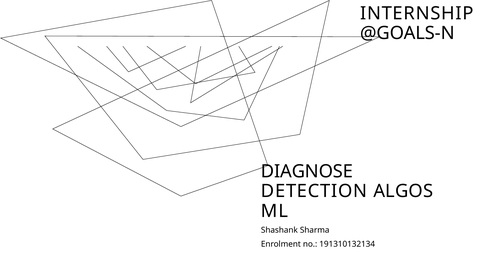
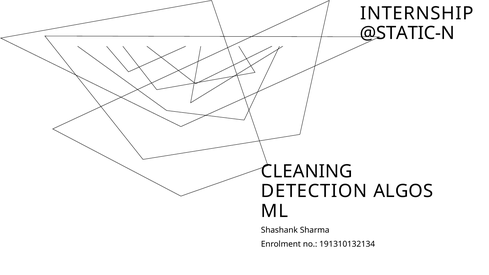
@GOALS-N: @GOALS-N -> @STATIC-N (407, 33)
DIAGNOSE: DIAGNOSE -> CLEANING (307, 171)
